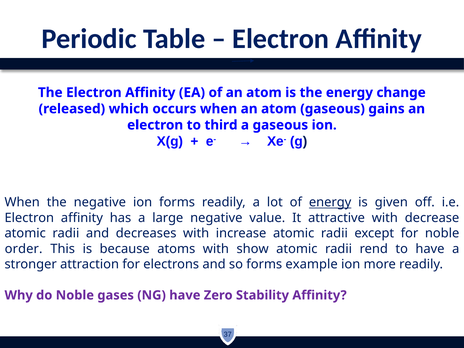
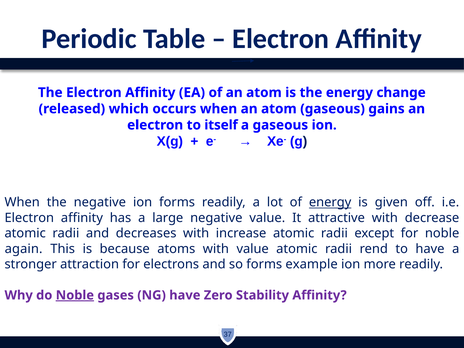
third: third -> itself (221, 125)
order: order -> again (24, 249)
with show: show -> value (253, 249)
Noble underline: none -> present (75, 295)
